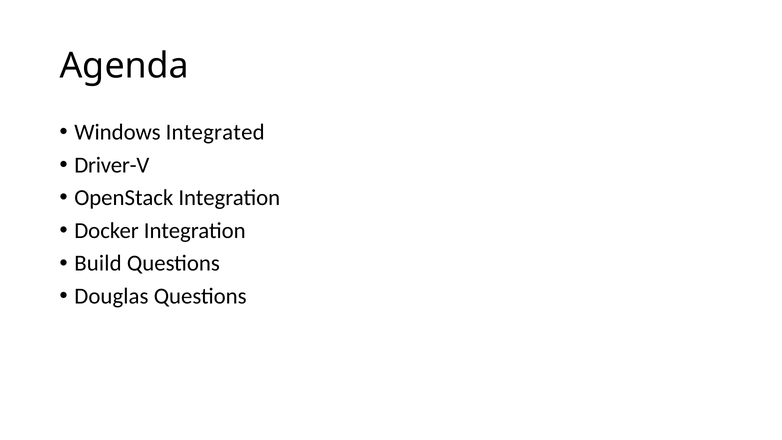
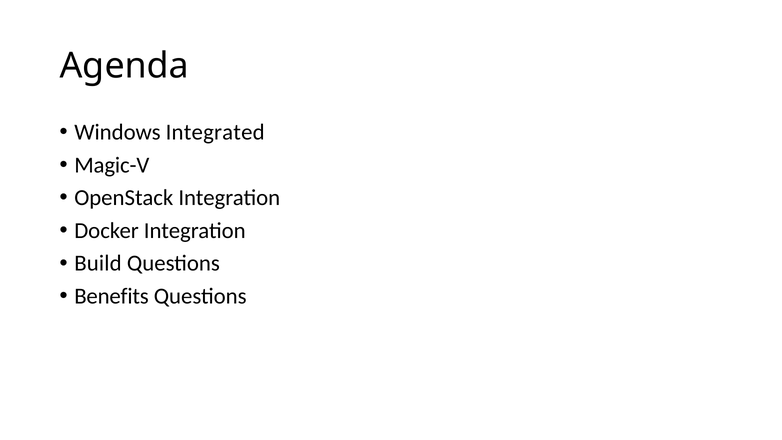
Driver-V: Driver-V -> Magic-V (112, 165)
Douglas: Douglas -> Benefits (112, 296)
